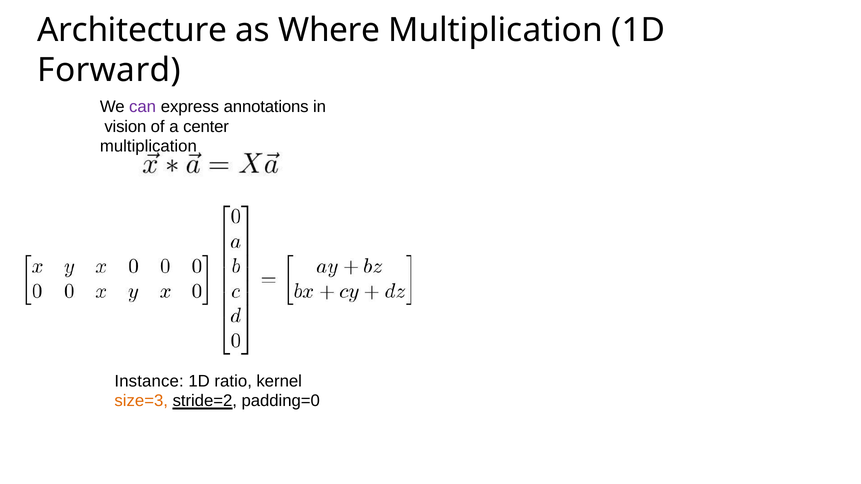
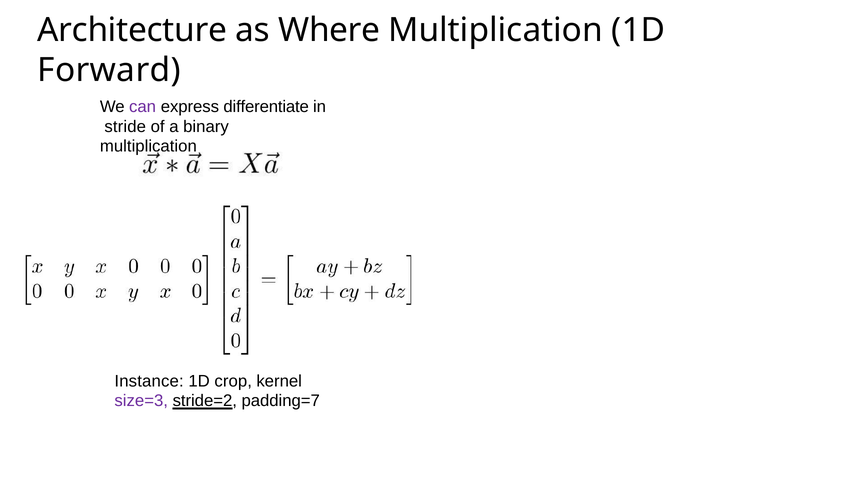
annotations: annotations -> differentiate (266, 107)
vision: vision -> stride (125, 127)
center: center -> binary (206, 127)
ratio: ratio -> crop (233, 382)
size=3 colour: orange -> purple (141, 401)
padding=0: padding=0 -> padding=7 (281, 401)
